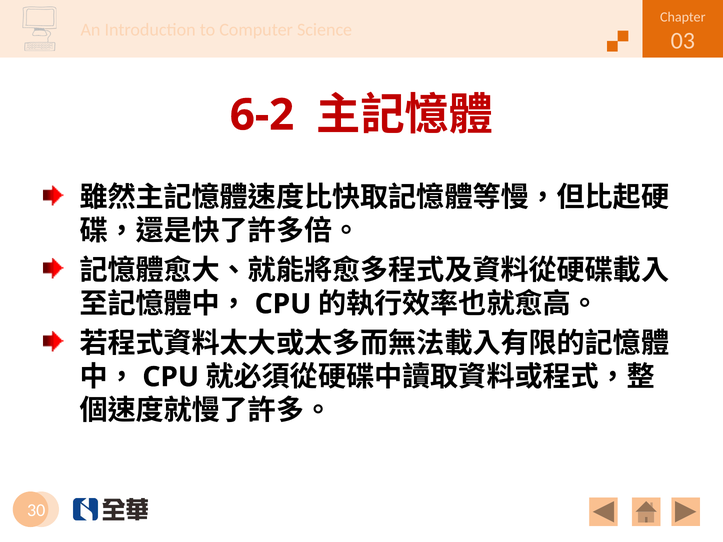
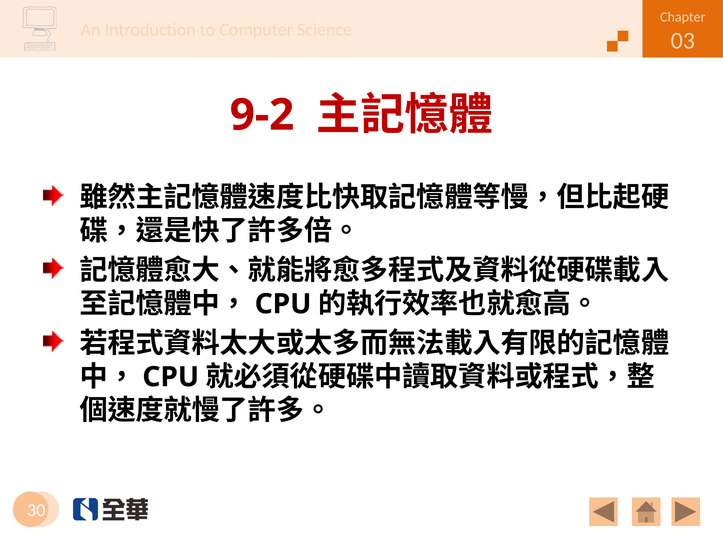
6-2: 6-2 -> 9-2 (262, 115)
